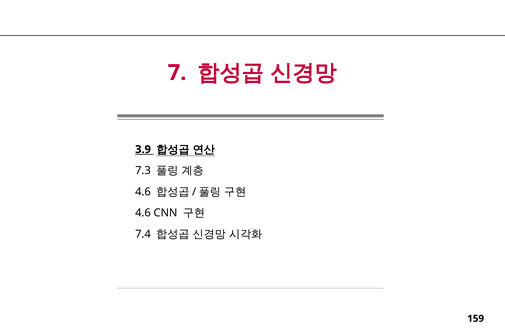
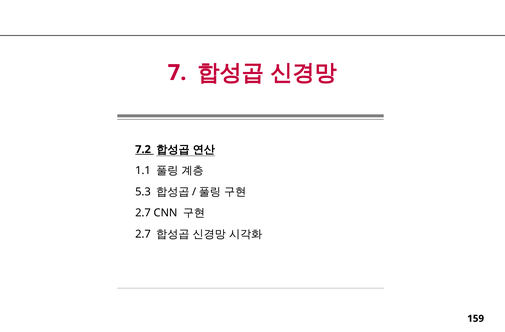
3.9: 3.9 -> 7.2 (143, 149)
7.3: 7.3 -> 1.1 (143, 170)
4.6: 4.6 -> 5.3 (143, 192)
4.6: 4.6 -> 2.7 (143, 213)
7.4: 7.4 -> 2.7 (143, 234)
